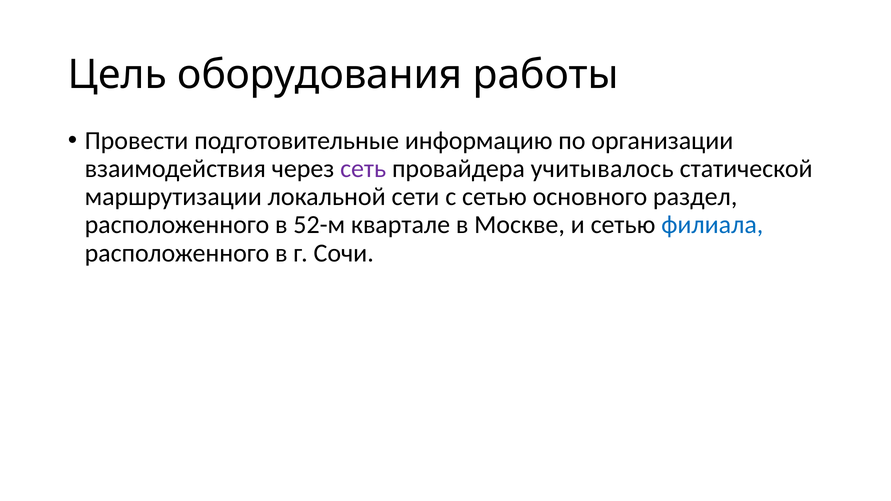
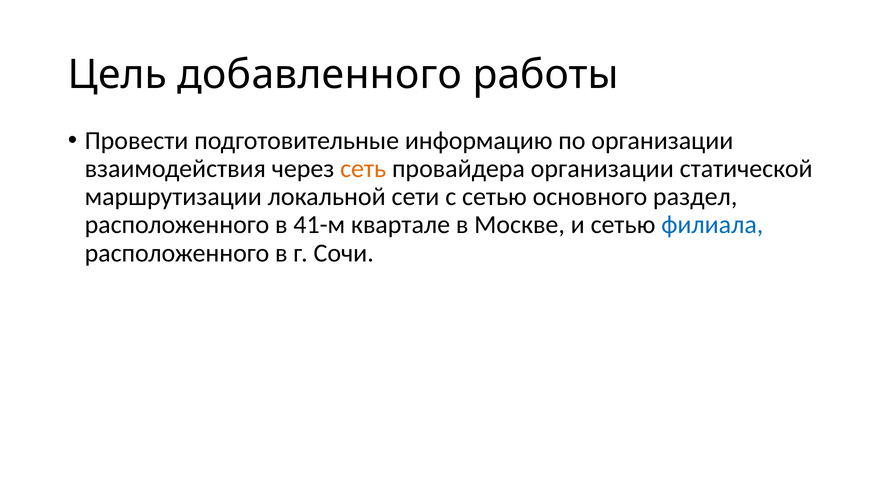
оборудования: оборудования -> добавленного (320, 75)
сеть colour: purple -> orange (363, 169)
провайдера учитывалось: учитывалось -> организации (602, 169)
52-м: 52-м -> 41-м (319, 225)
